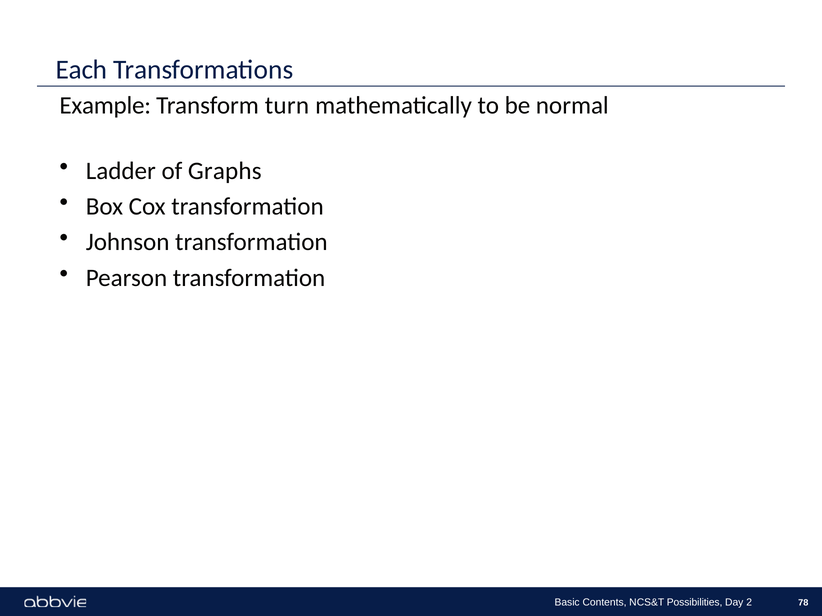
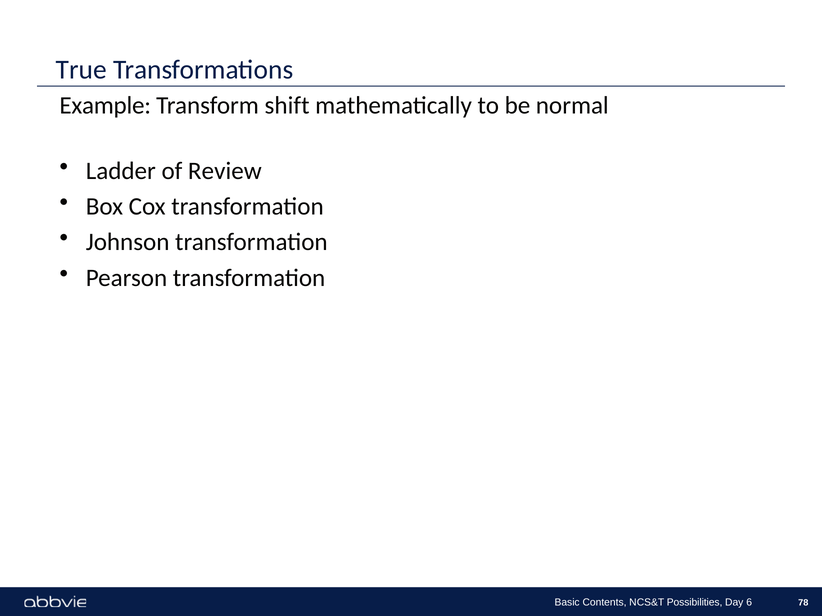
Each: Each -> True (81, 70)
turn: turn -> shift (287, 105)
Graphs: Graphs -> Review (225, 171)
2: 2 -> 6 (749, 603)
